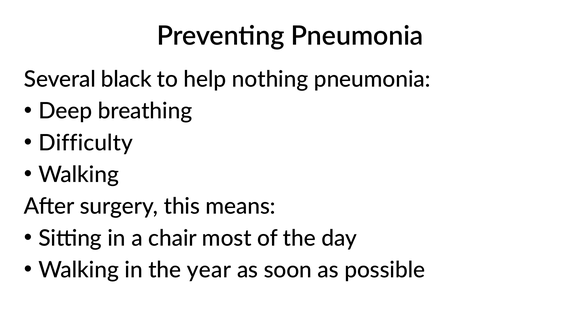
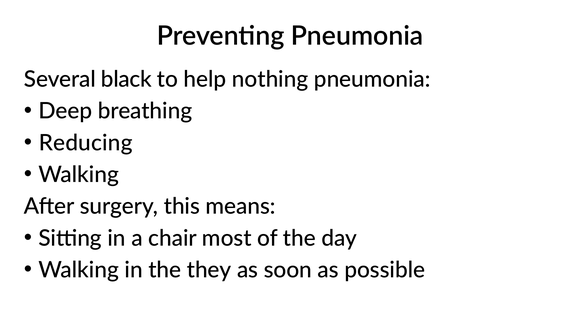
Difficulty: Difficulty -> Reducing (86, 143)
year: year -> they (209, 269)
